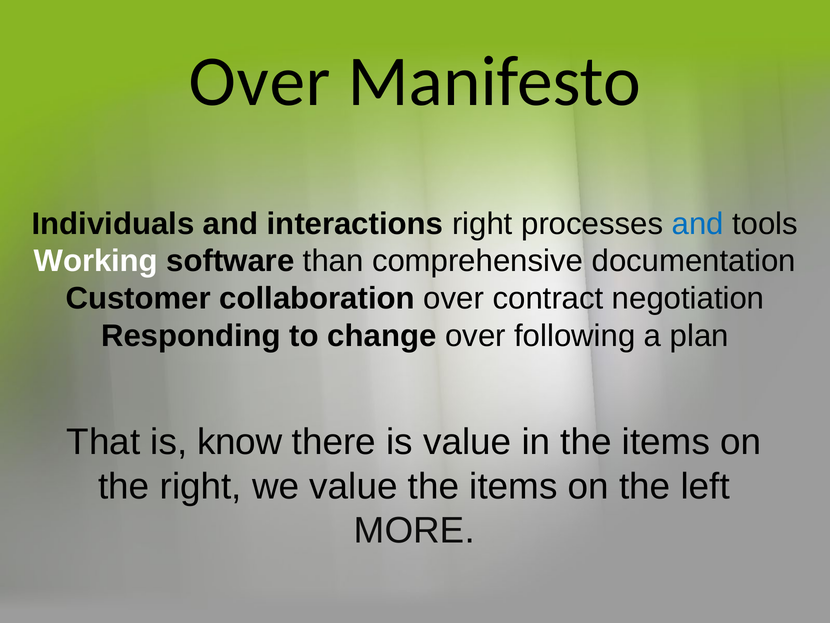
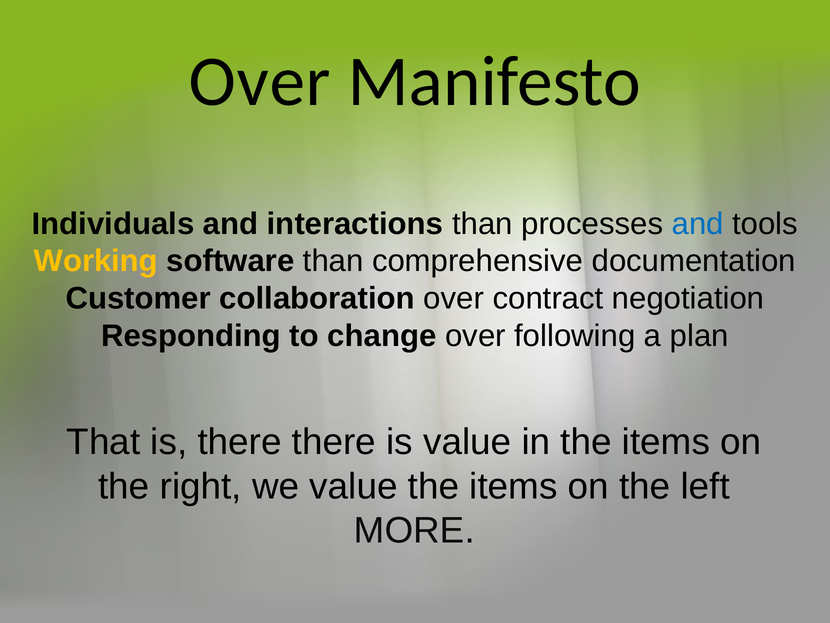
interactions right: right -> than (482, 224)
Working colour: white -> yellow (96, 261)
is know: know -> there (240, 442)
